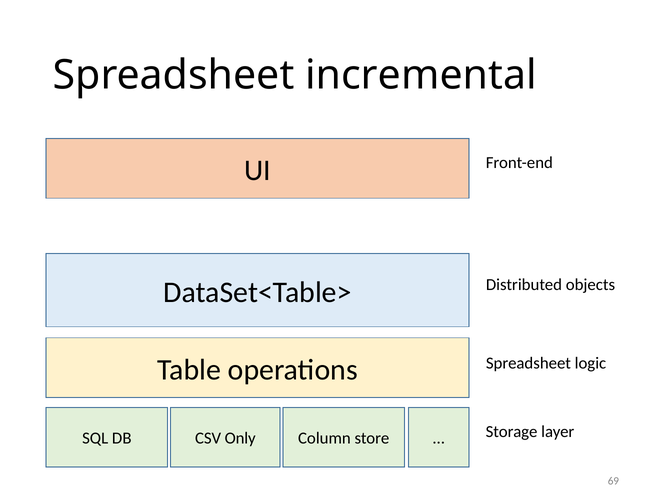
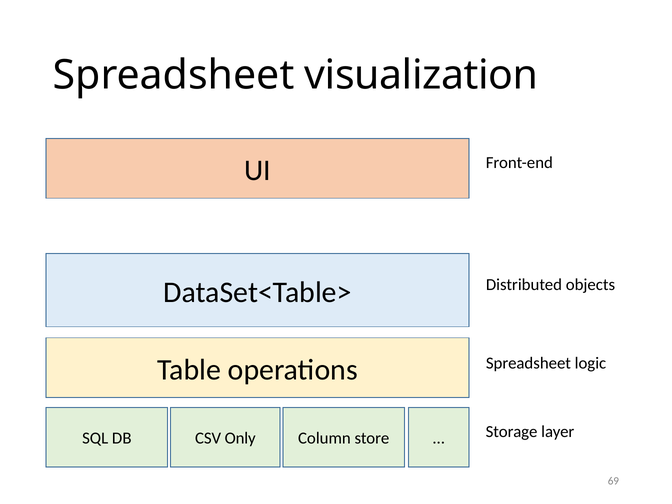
incremental: incremental -> visualization (421, 75)
